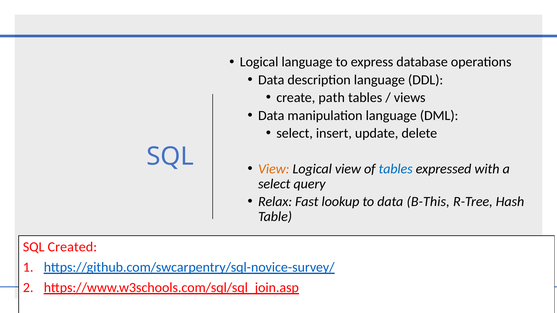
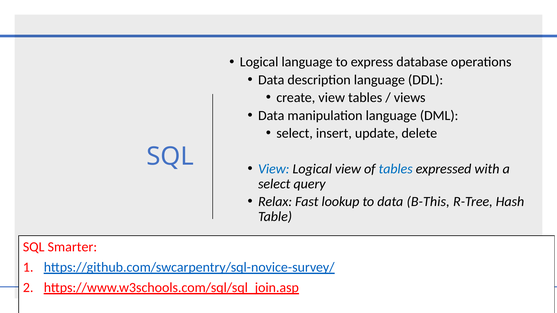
create path: path -> view (332, 98)
View colour: orange -> blue (274, 169)
Created: Created -> Smarter (72, 247)
